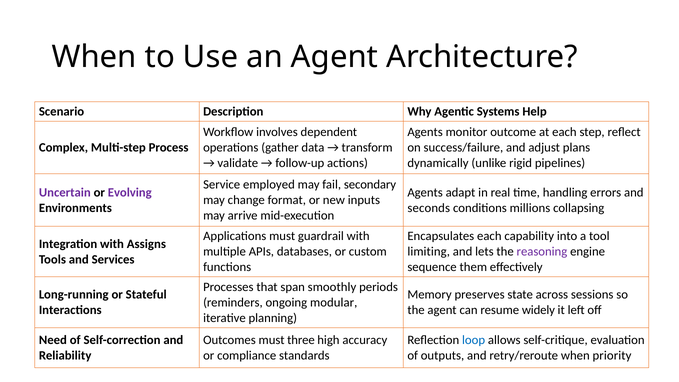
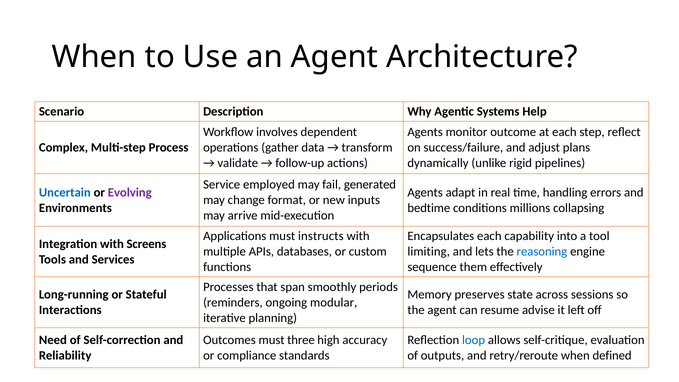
secondary: secondary -> generated (370, 185)
Uncertain colour: purple -> blue (65, 192)
seconds: seconds -> bedtime (429, 208)
guardrail: guardrail -> instructs (321, 236)
Assigns: Assigns -> Screens (146, 244)
reasoning colour: purple -> blue (542, 252)
widely: widely -> advise (538, 310)
priority: priority -> defined (612, 356)
